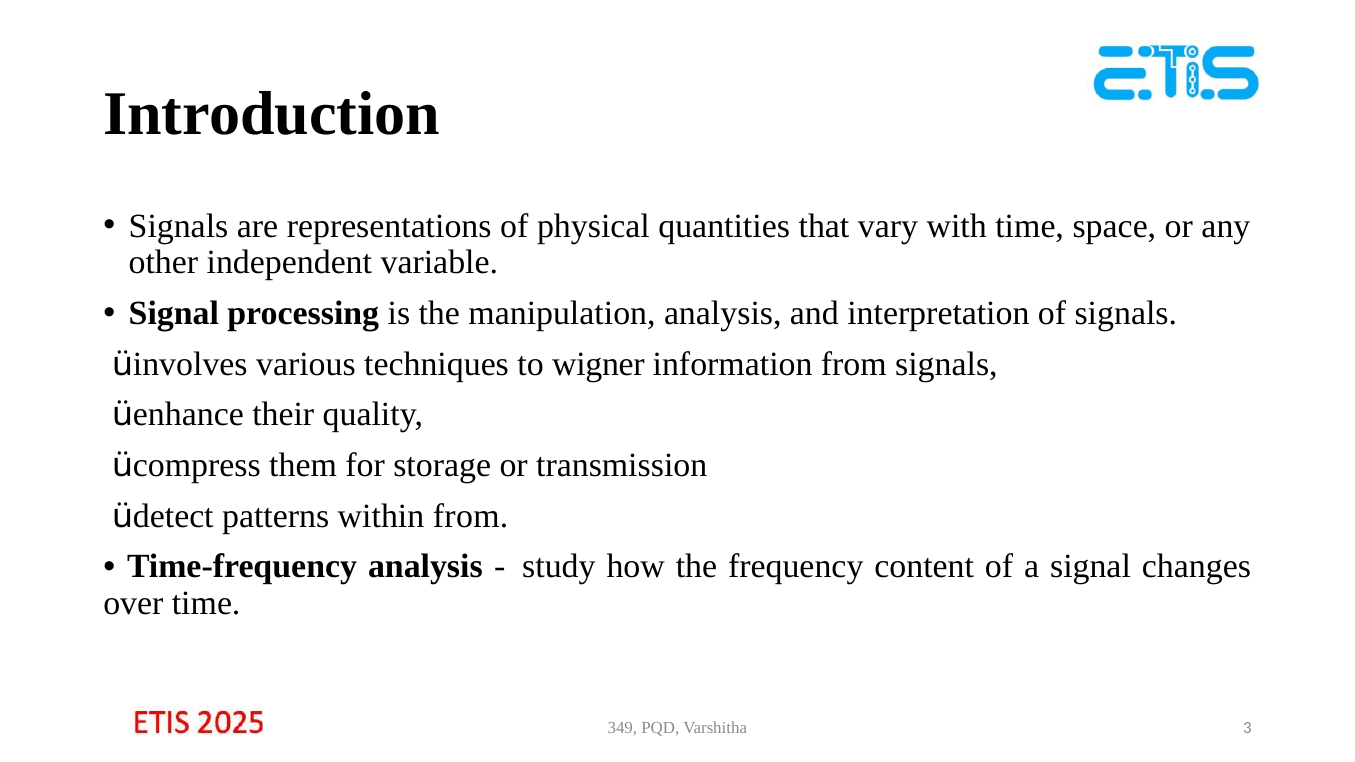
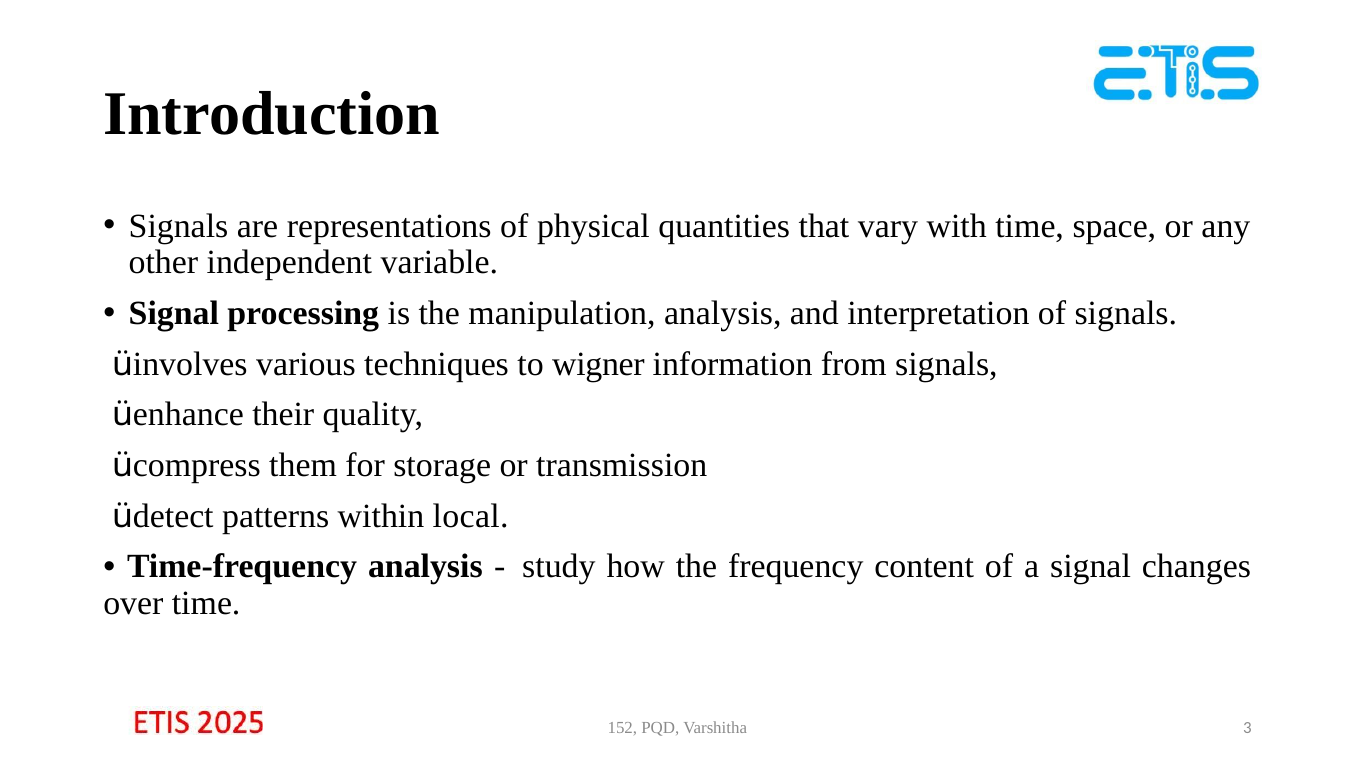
within from: from -> local (471, 516)
349: 349 -> 152 (622, 728)
